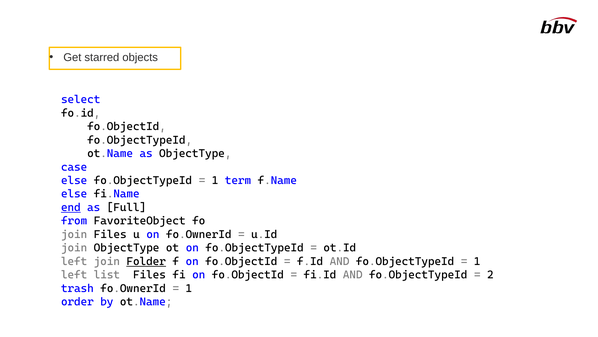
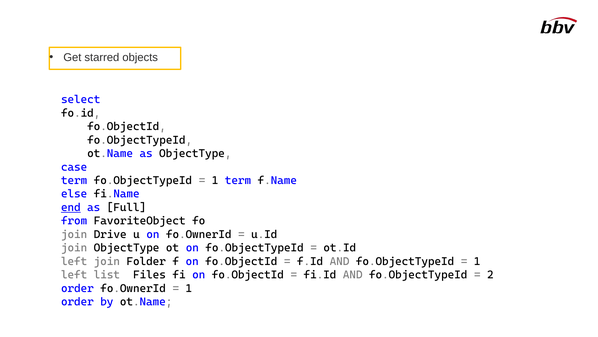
else: else -> term (74, 180)
join Files: Files -> Drive (110, 234)
Folder underline: present -> none (146, 261)
trash: trash -> order (77, 288)
